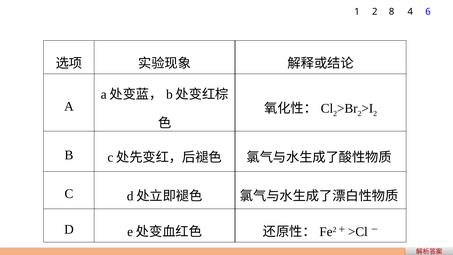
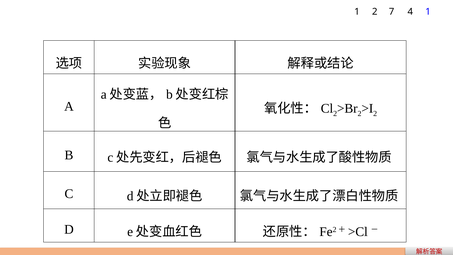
8: 8 -> 7 (392, 12)
4 6: 6 -> 1 (428, 12)
